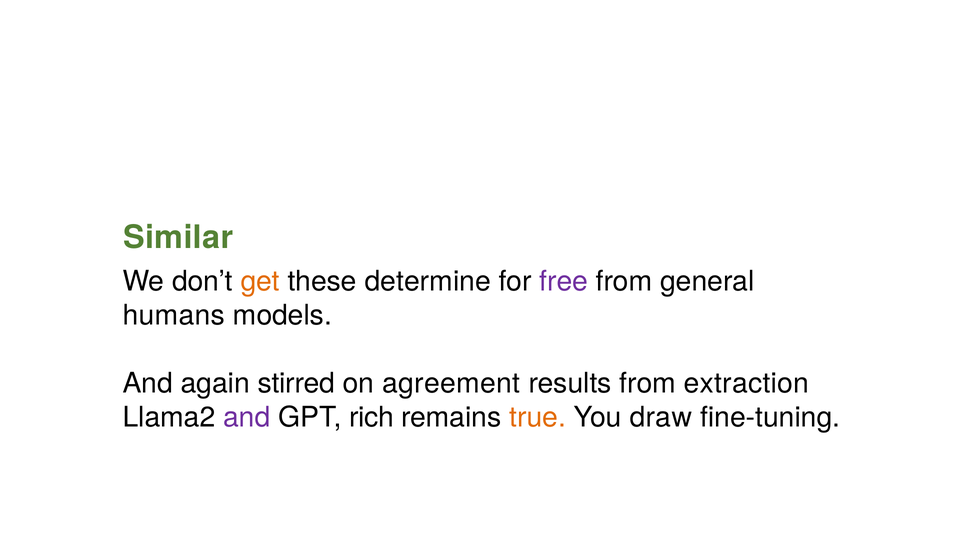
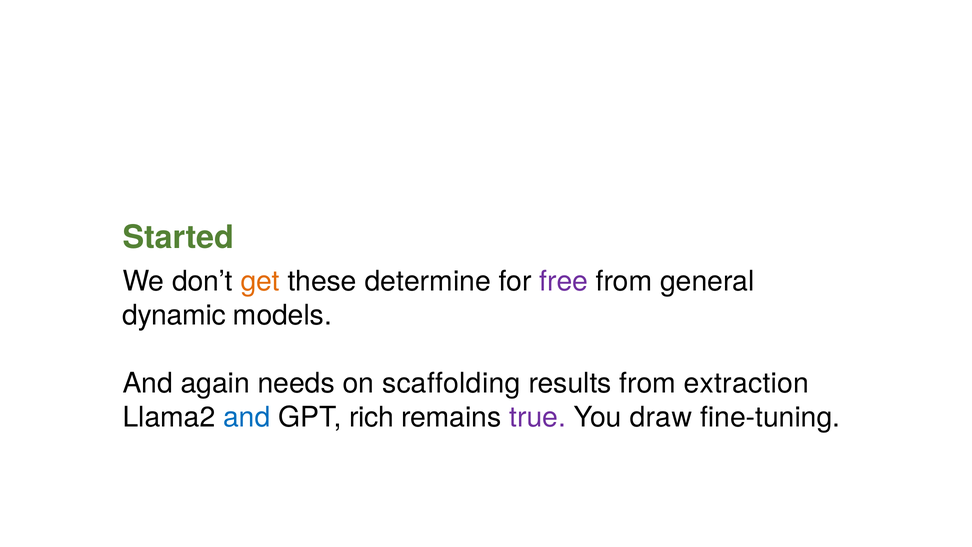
Similar: Similar -> Started (178, 237)
humans: humans -> dynamic (174, 315)
stirred: stirred -> needs (296, 383)
agreement: agreement -> scaffolding (451, 383)
and colour: purple -> blue (247, 417)
true colour: orange -> purple (538, 417)
